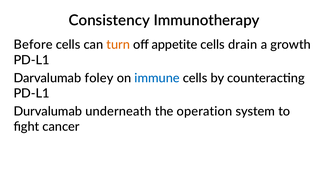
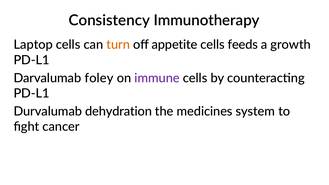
Before: Before -> Laptop (33, 45)
drain: drain -> feeds (243, 45)
immune colour: blue -> purple (157, 78)
underneath: underneath -> dehydration (119, 111)
operation: operation -> medicines (205, 111)
